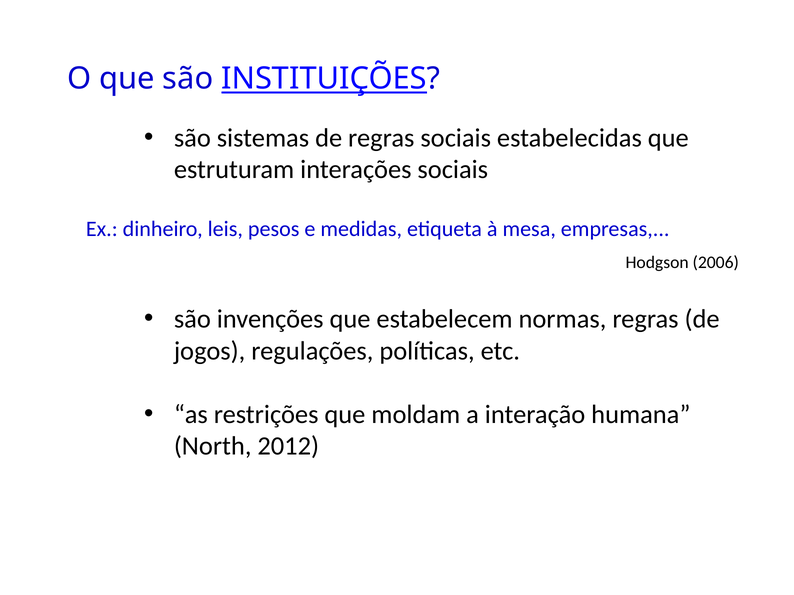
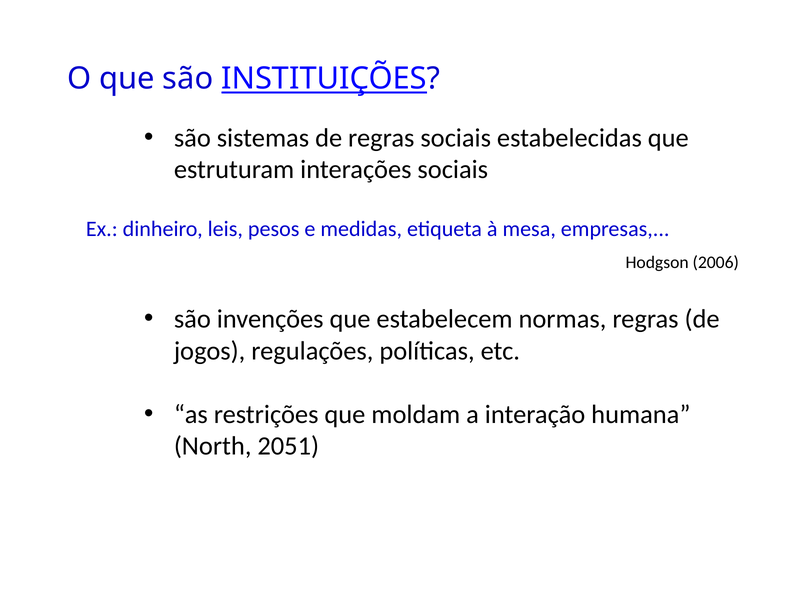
2012: 2012 -> 2051 (288, 446)
